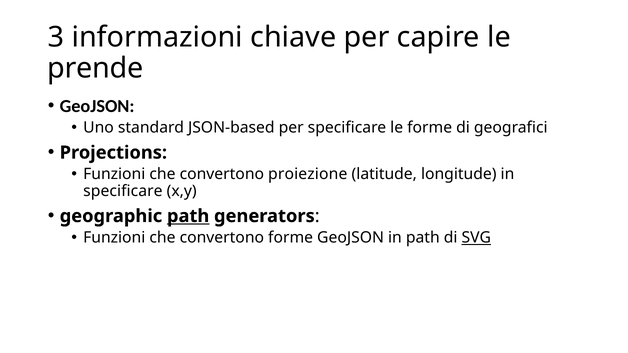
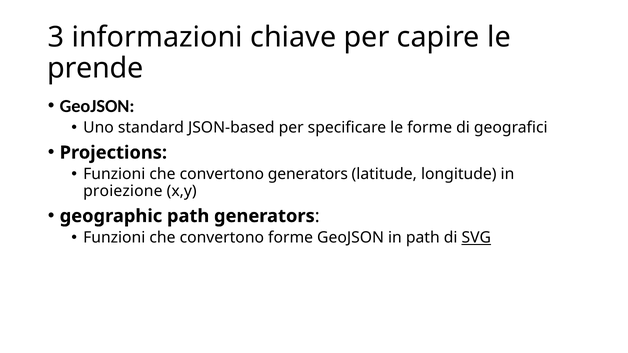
convertono proiezione: proiezione -> generators (308, 174)
specificare: specificare -> proiezione (123, 191)
path underline: present -> none (188, 216)
